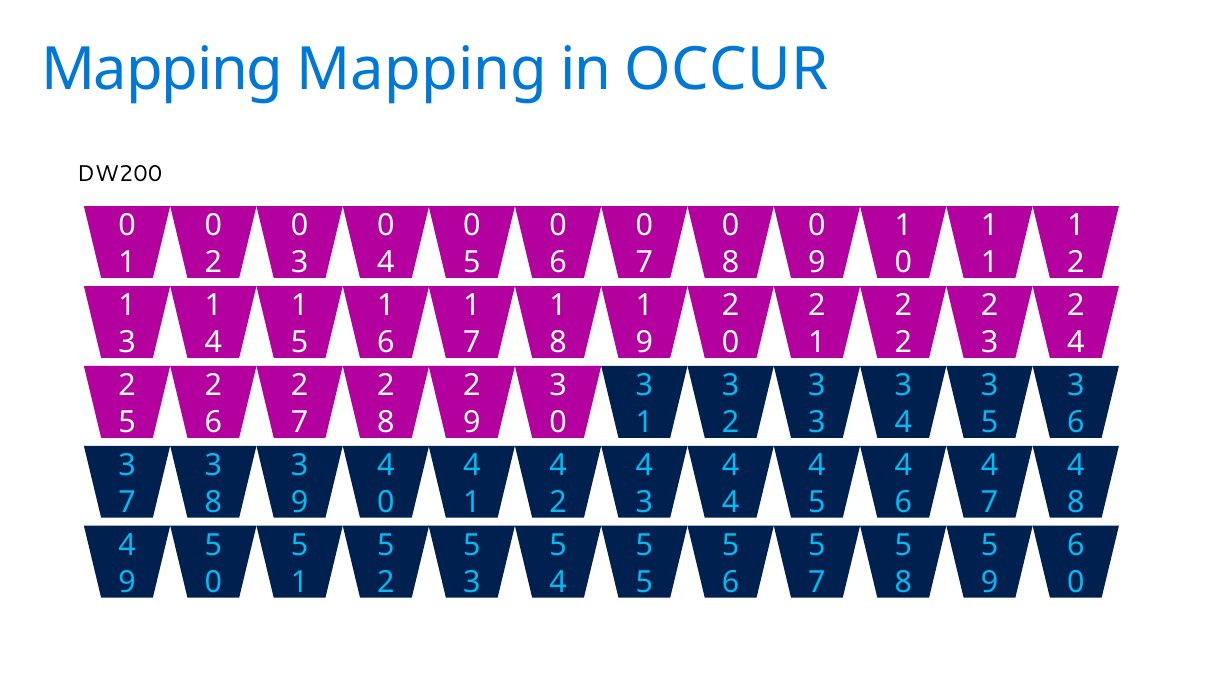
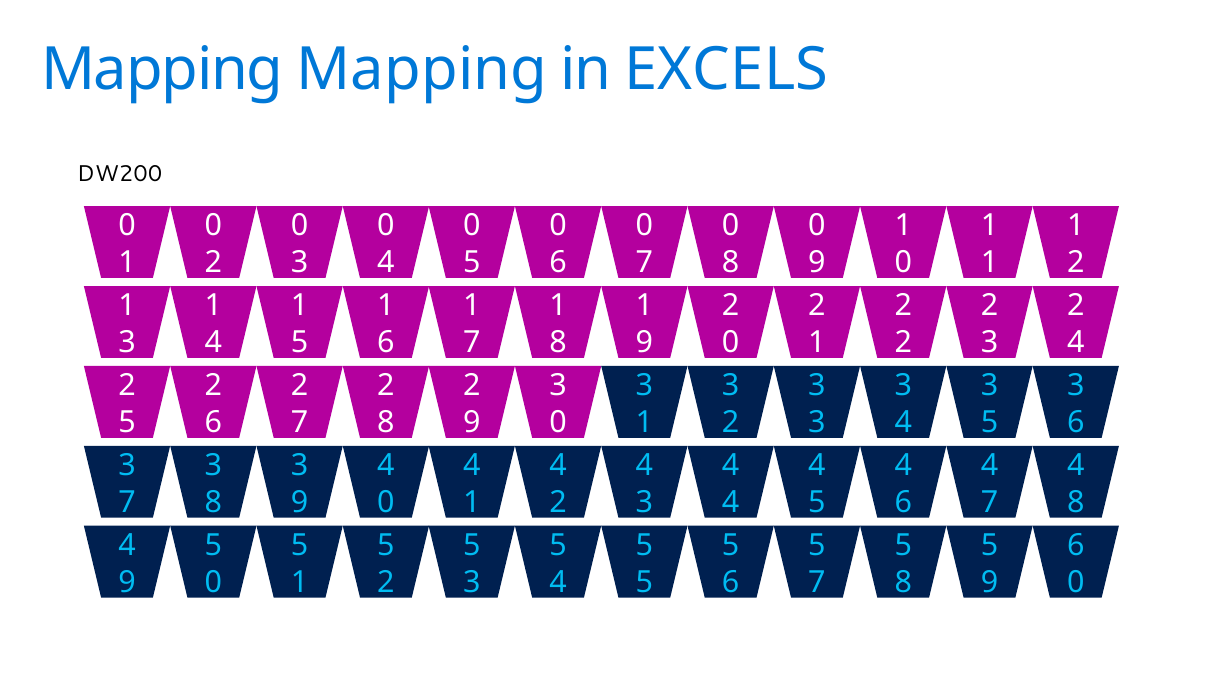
OCCUR: OCCUR -> EXCELS (726, 70)
